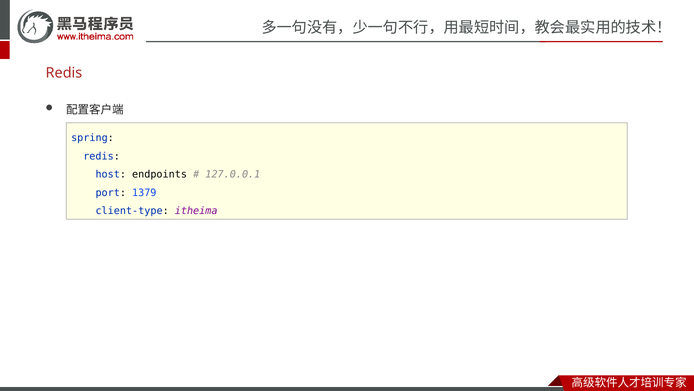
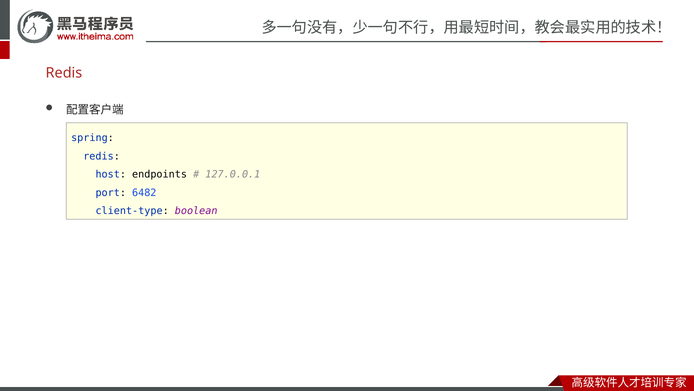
1379: 1379 -> 6482 (144, 192)
itheima: itheima -> boolean (196, 211)
